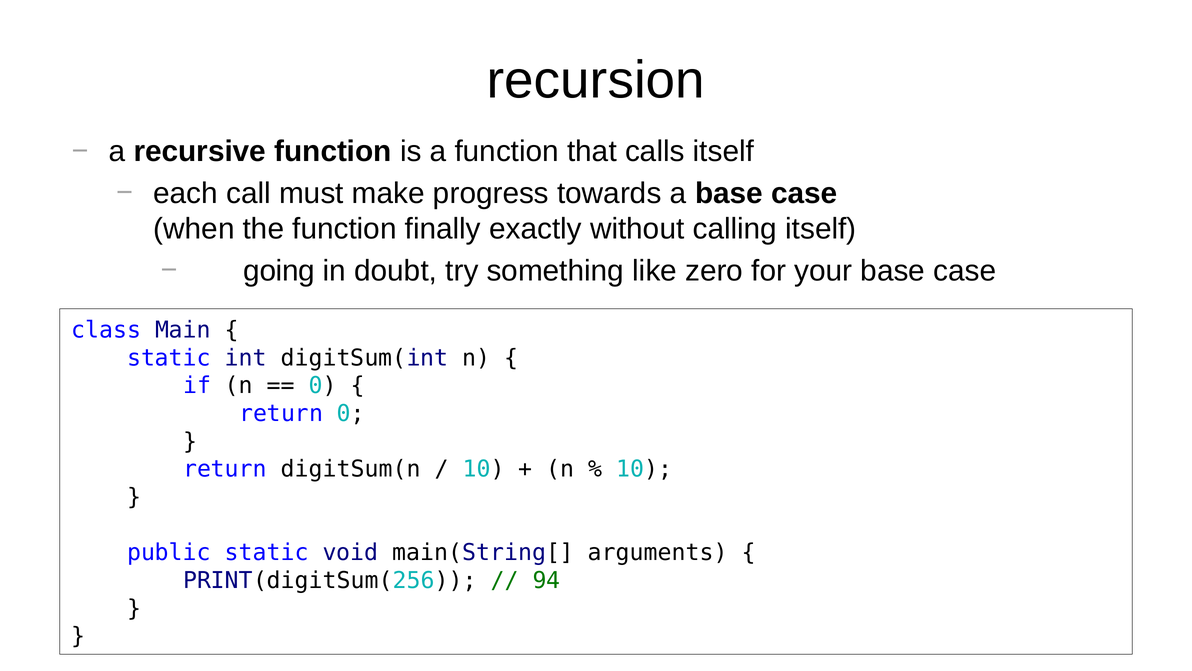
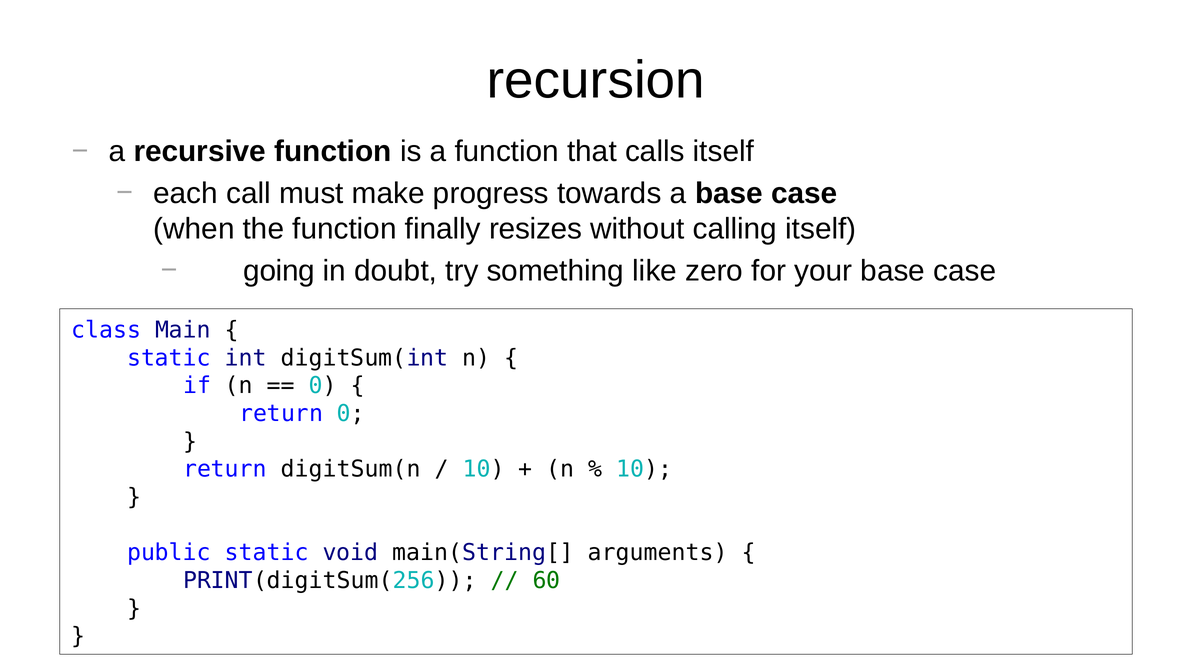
exactly: exactly -> resizes (536, 229)
94: 94 -> 60 (546, 580)
